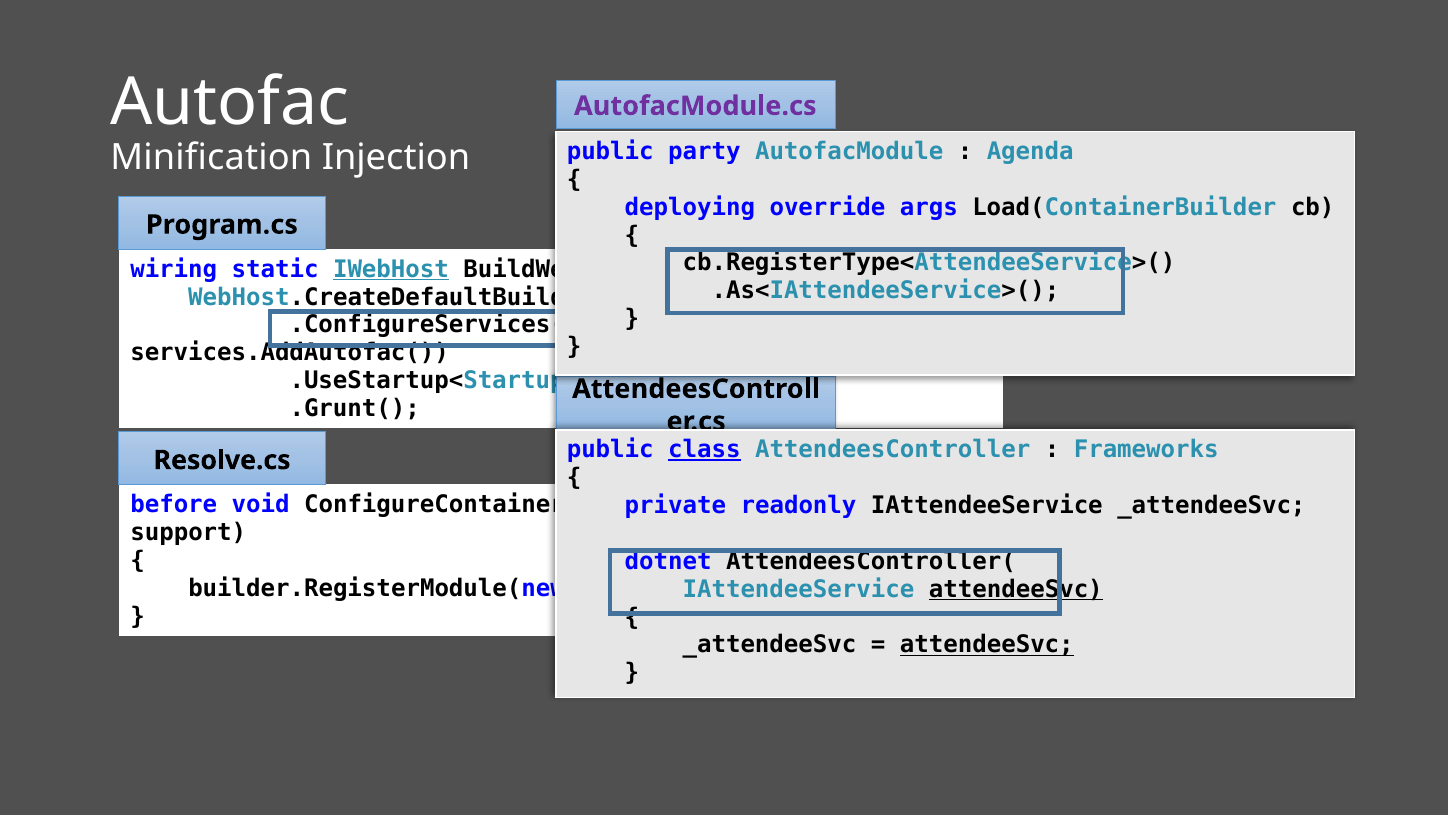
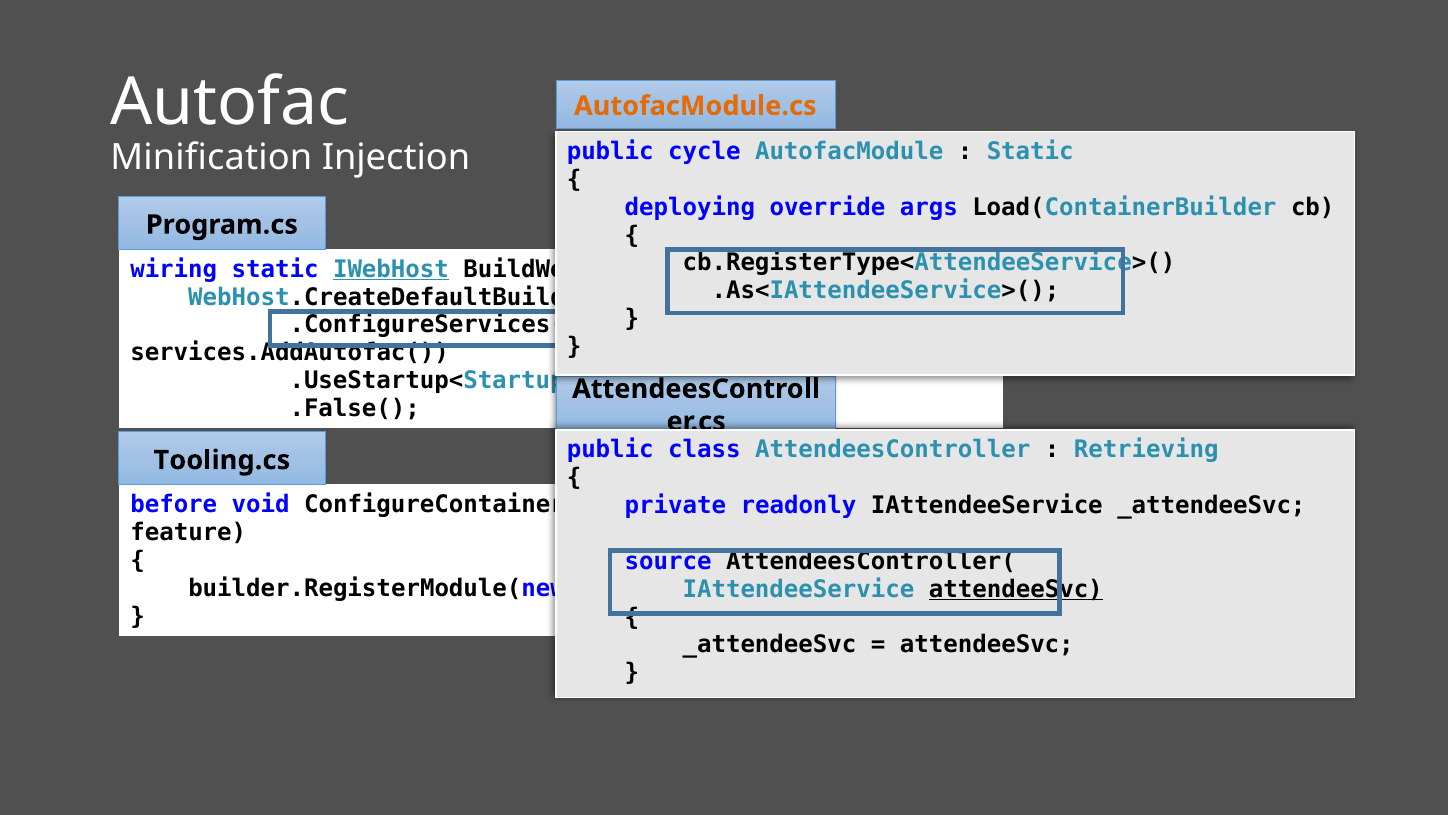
AutofacModule.cs colour: purple -> orange (695, 106)
party: party -> cycle (704, 151)
Agenda: Agenda -> Static (1030, 151)
.Grunt(: .Grunt( -> .False( (355, 408)
class underline: present -> none (704, 449)
Frameworks: Frameworks -> Retrieving (1146, 449)
Resolve.cs: Resolve.cs -> Tooling.cs (222, 460)
support: support -> feature (188, 532)
dotnet: dotnet -> source (668, 561)
attendeeSvc underline: present -> none (987, 645)
